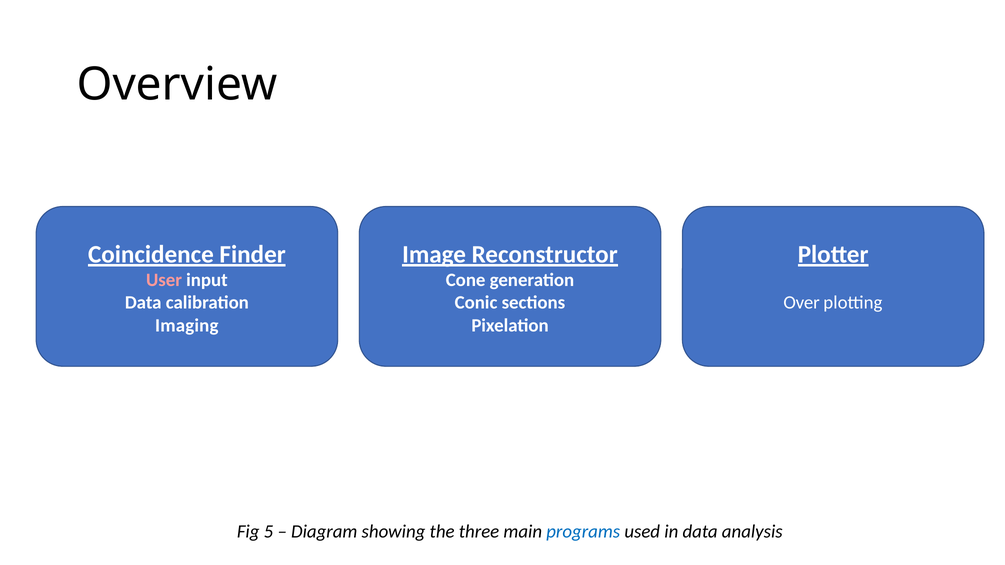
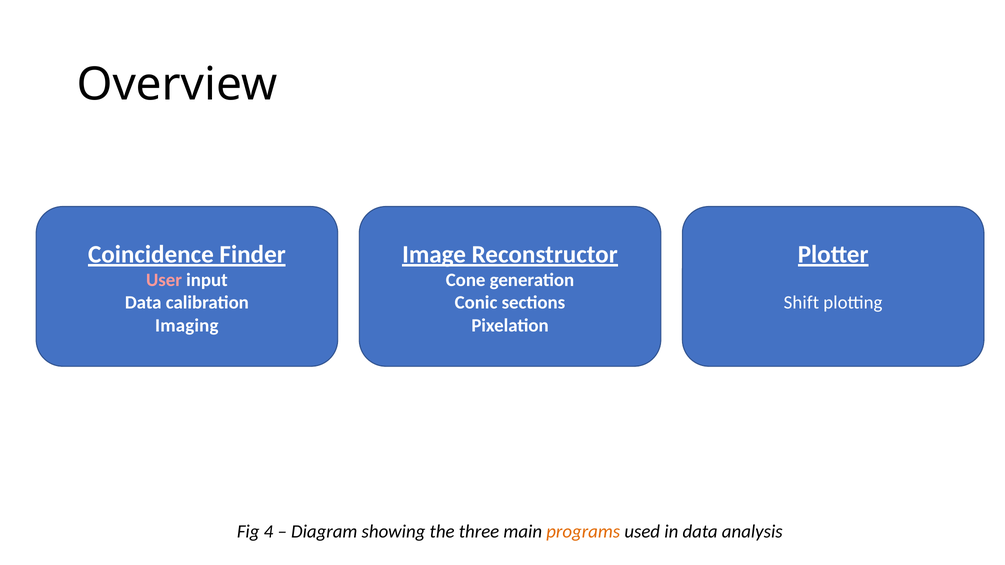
Over: Over -> Shift (801, 303)
5: 5 -> 4 (269, 532)
programs colour: blue -> orange (583, 532)
